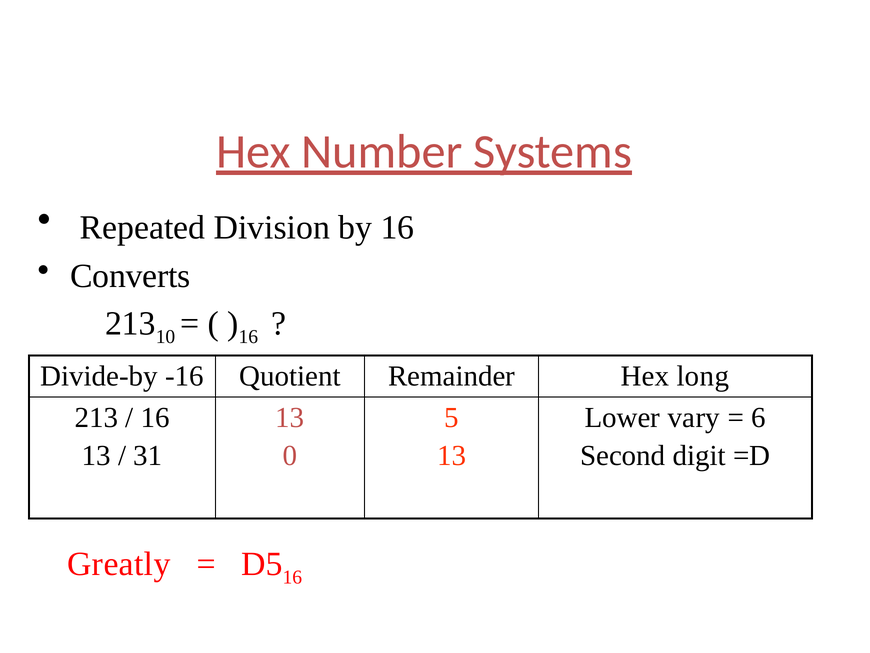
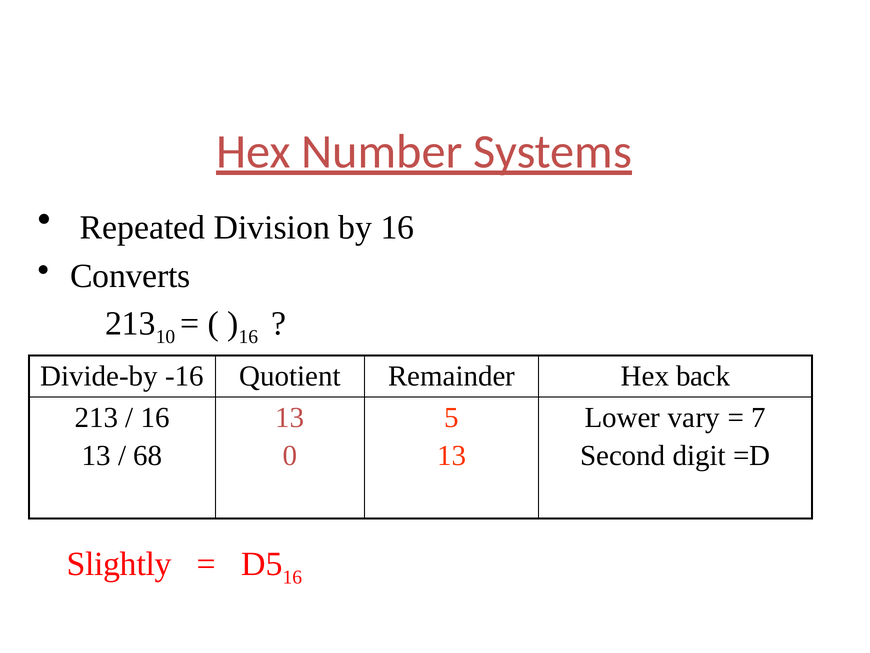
long: long -> back (703, 376)
6: 6 -> 7 (759, 417)
31: 31 -> 68 (148, 455)
Greatly: Greatly -> Slightly (119, 563)
